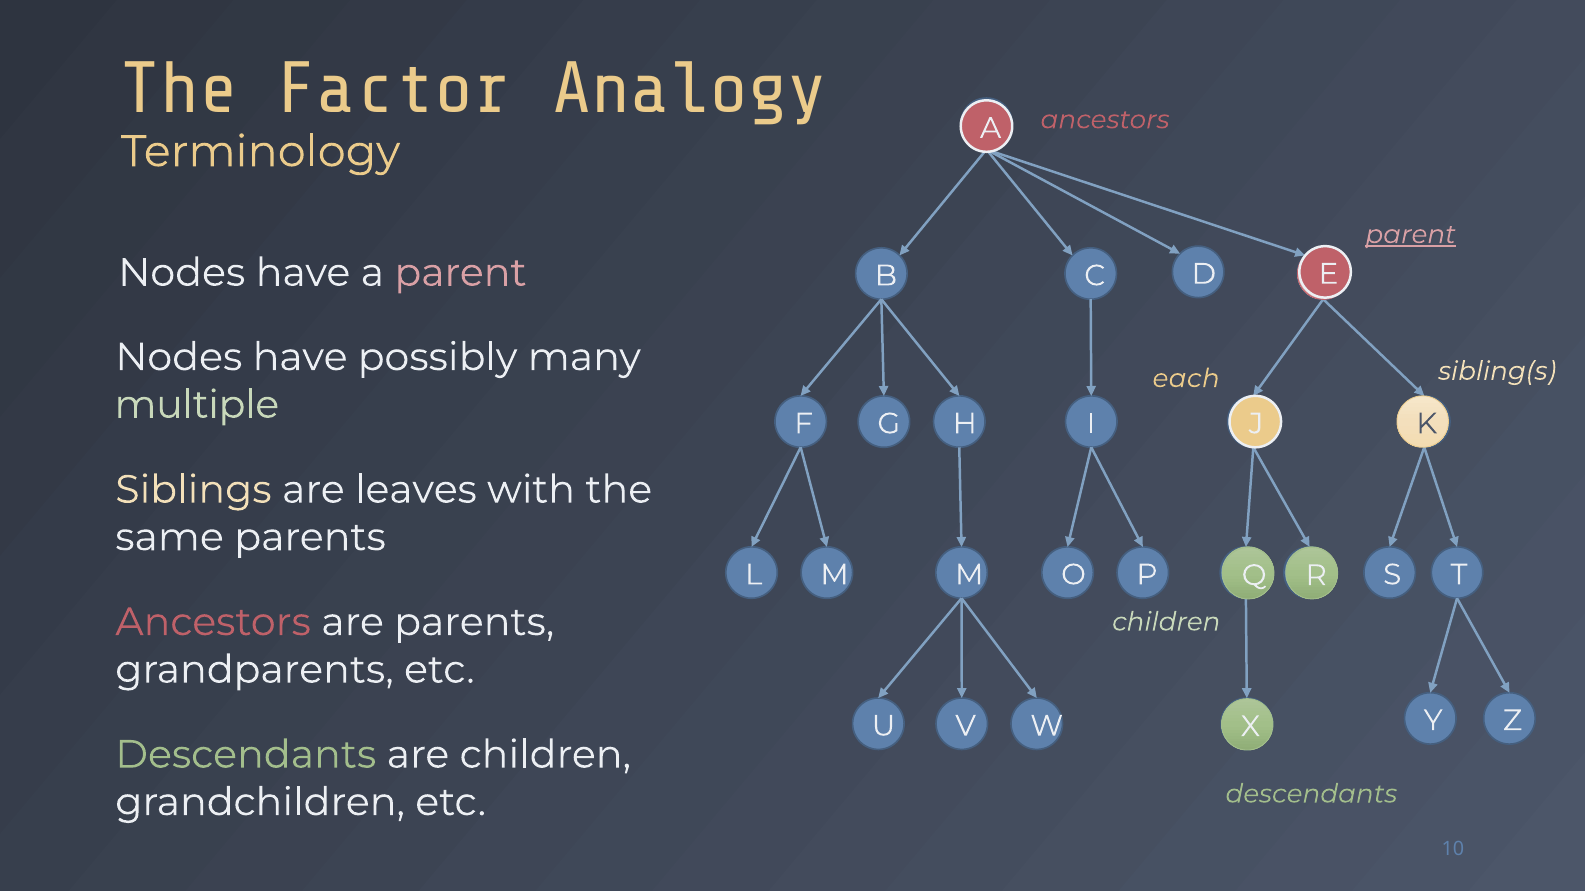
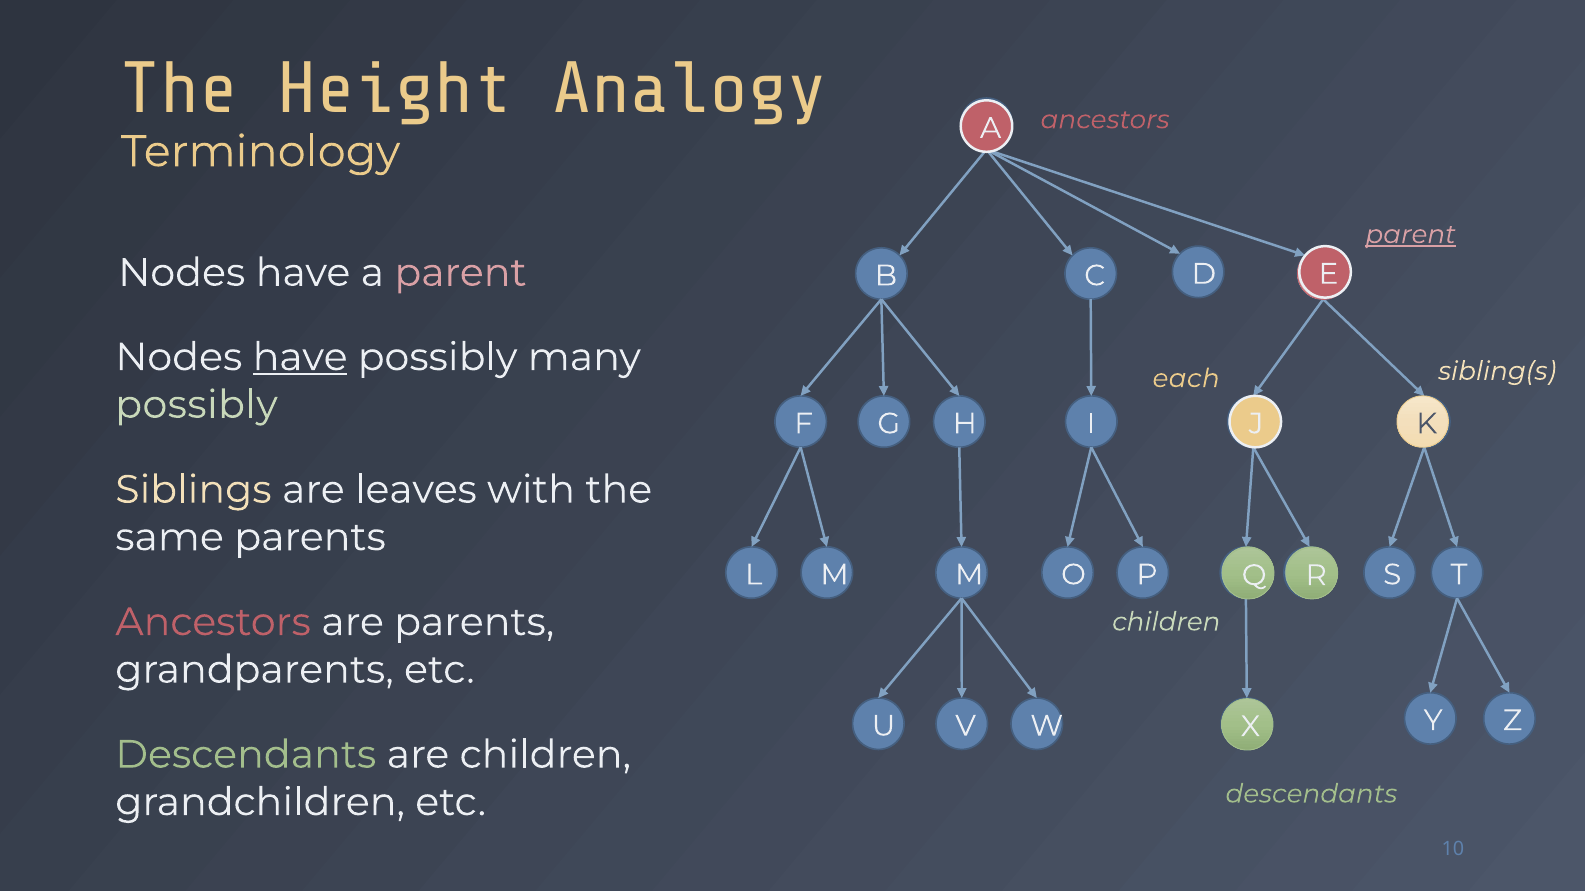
Factor: Factor -> Height (395, 88)
have underline: none -> present (300, 357)
multiple: multiple -> possibly (196, 405)
